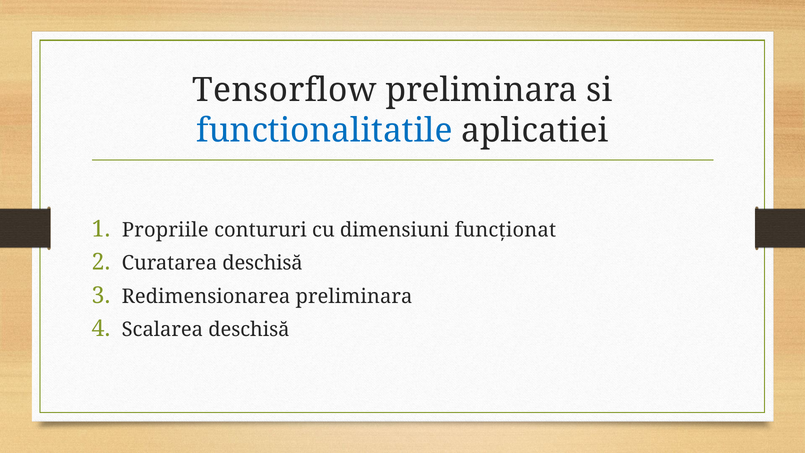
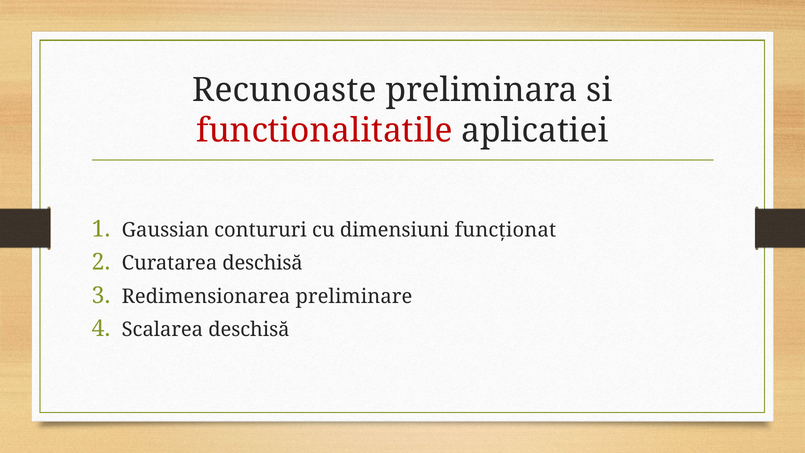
Tensorflow: Tensorflow -> Recunoaste (285, 90)
functionalitatile colour: blue -> red (325, 131)
Propriile: Propriile -> Gaussian (165, 230)
Redimensionarea preliminara: preliminara -> preliminare (354, 296)
